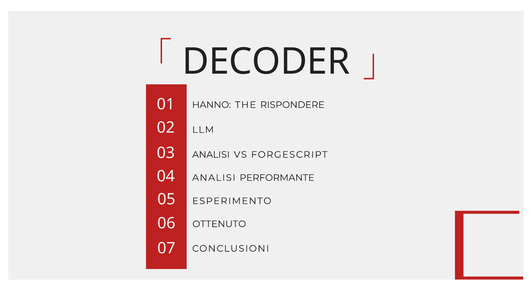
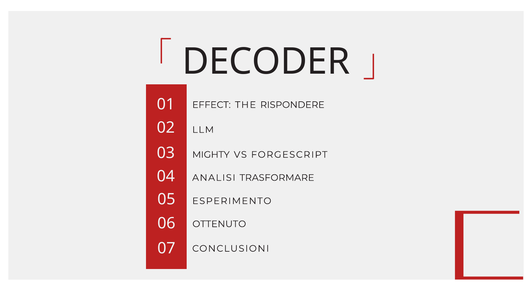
HANNO: HANNO -> EFFECT (211, 105)
ANALISI: ANALISI -> MIGHTY (211, 155)
PERFORMANTE: PERFORMANTE -> TRASFORMARE (277, 178)
